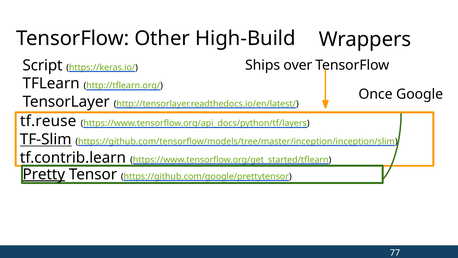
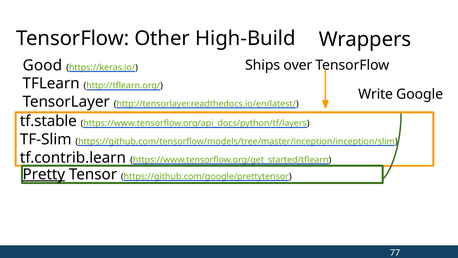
Script: Script -> Good (42, 65)
Once: Once -> Write (376, 94)
tf.reuse: tf.reuse -> tf.stable (48, 121)
TF-Slim underline: present -> none (46, 139)
